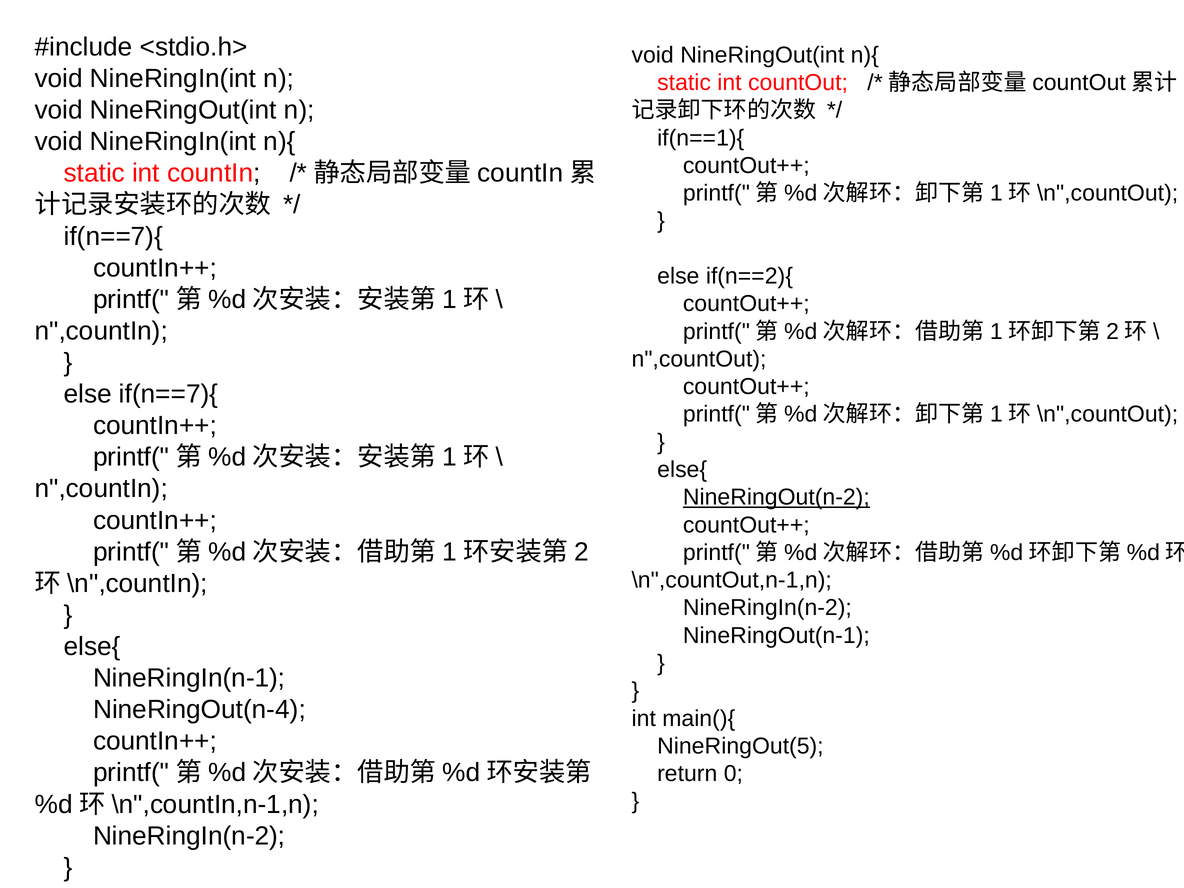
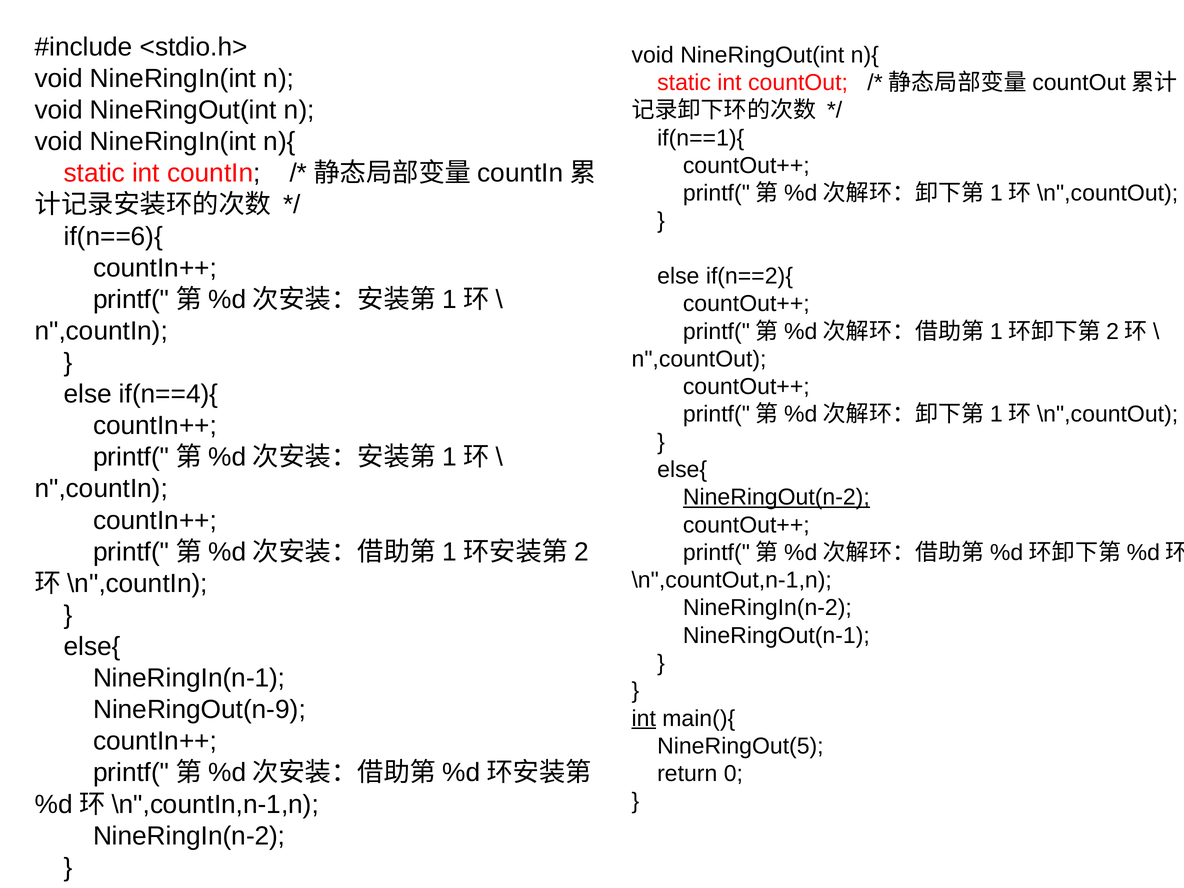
if(n==7){: if(n==7){ -> if(n==6){ (113, 236)
else if(n==7){: if(n==7){ -> if(n==4){ (169, 394)
NineRingOut(n-4: NineRingOut(n-4 -> NineRingOut(n-9 (199, 710)
int underline: none -> present (644, 718)
